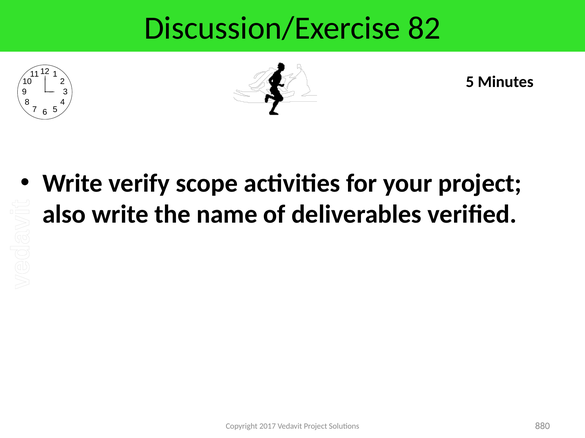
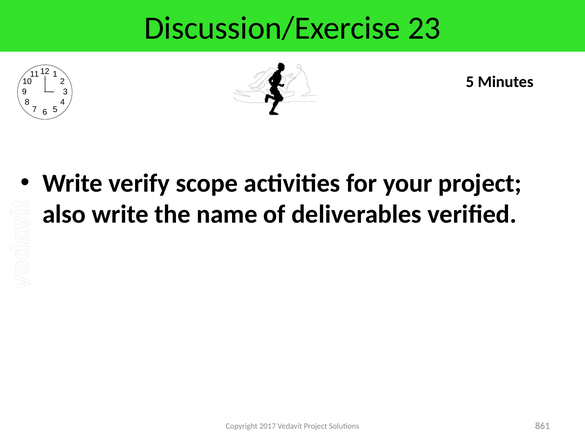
82: 82 -> 23 (424, 28)
880: 880 -> 861 (542, 427)
